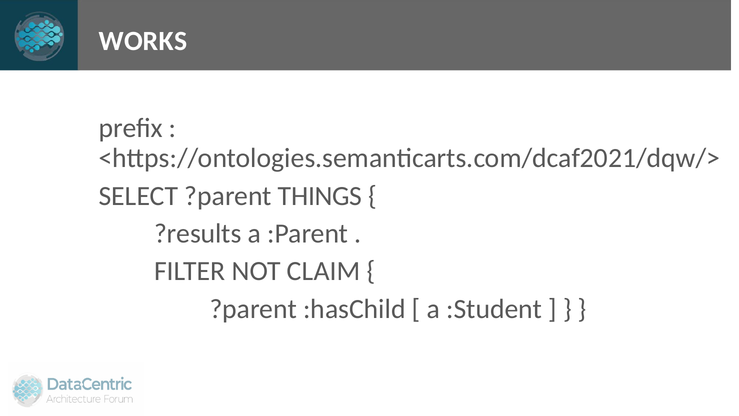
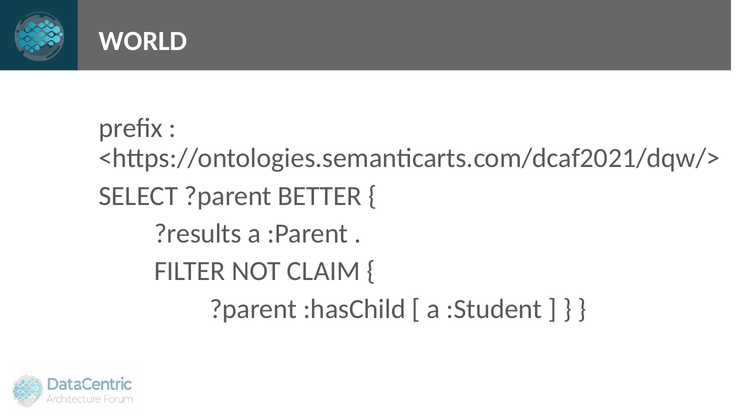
WORKS: WORKS -> WORLD (143, 41)
THINGS: THINGS -> BETTER (320, 196)
